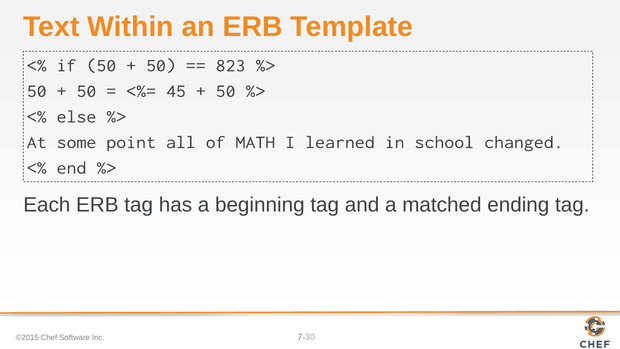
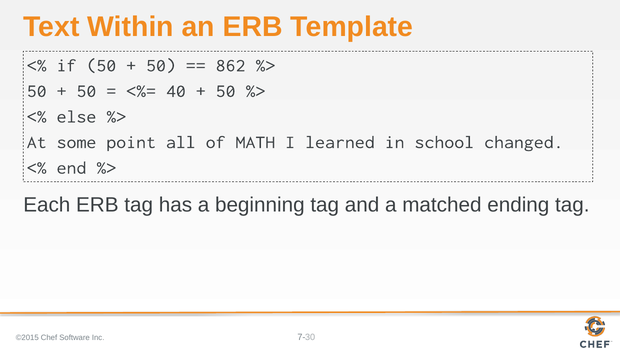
823: 823 -> 862 (231, 65)
45: 45 -> 40 (176, 91)
